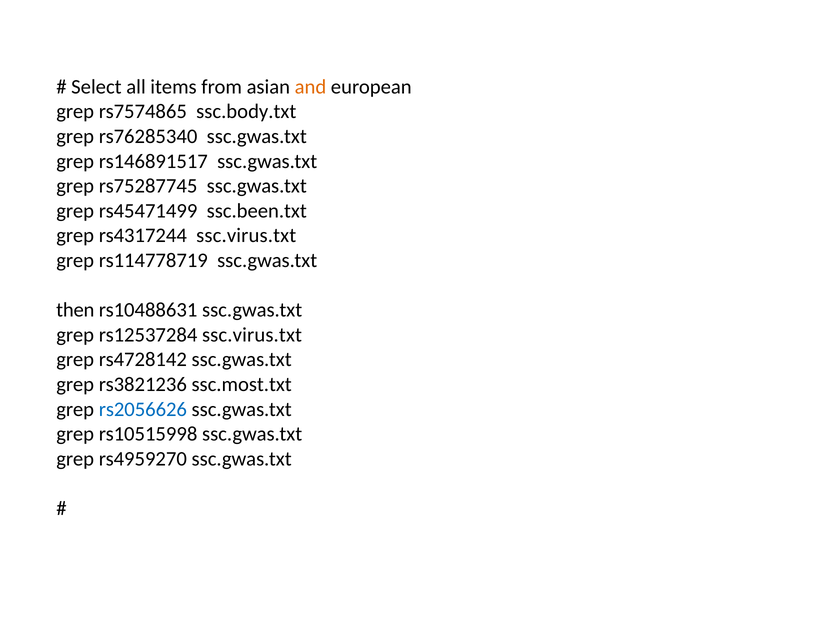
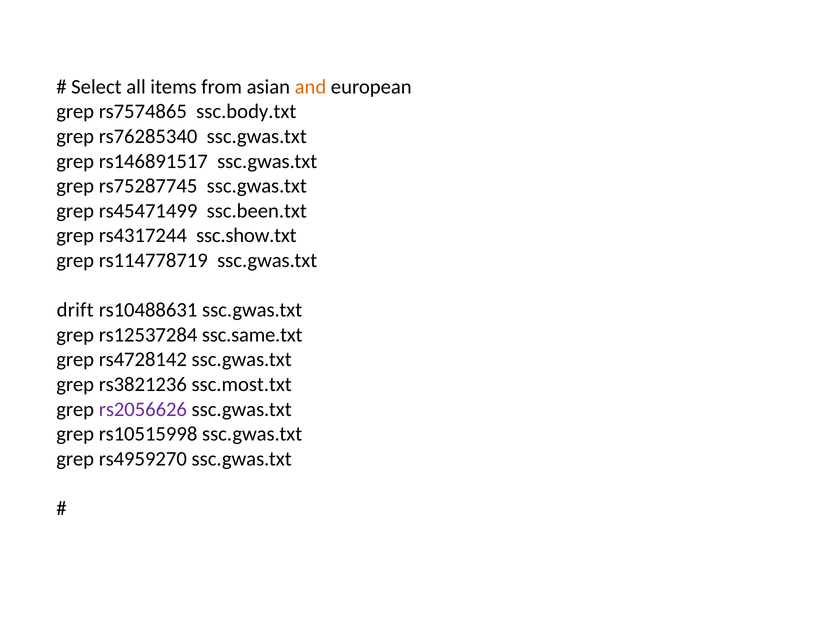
rs4317244 ssc.virus.txt: ssc.virus.txt -> ssc.show.txt (246, 236)
then: then -> drift (75, 310)
rs12537284 ssc.virus.txt: ssc.virus.txt -> ssc.same.txt (252, 335)
rs2056626 colour: blue -> purple (143, 409)
